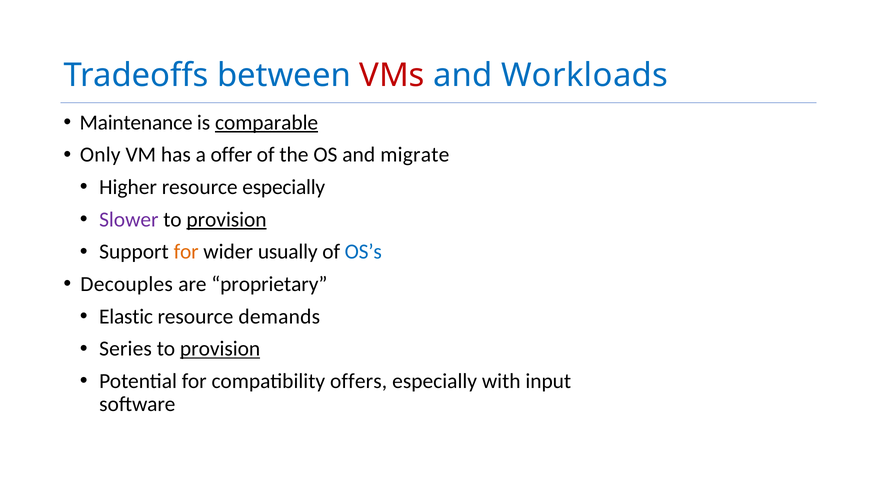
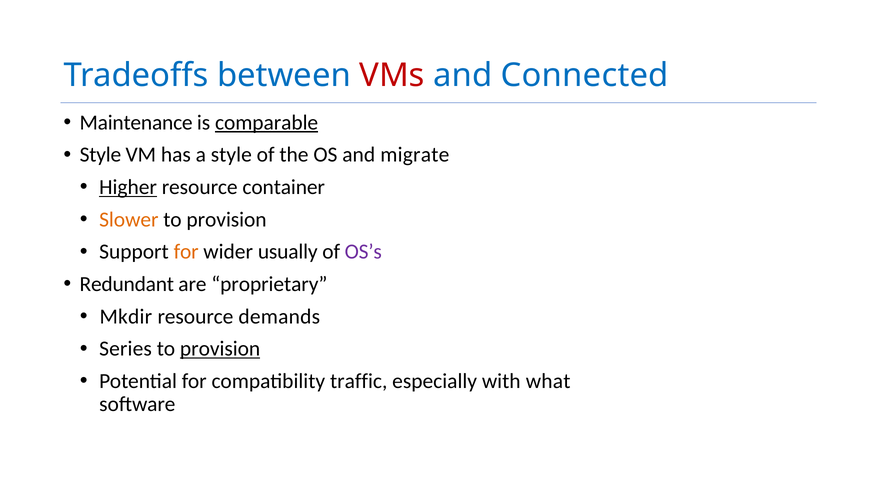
Workloads: Workloads -> Connected (585, 75)
Only: Only -> Style (100, 155)
a offer: offer -> style (231, 155)
Higher underline: none -> present (128, 187)
resource especially: especially -> container (284, 187)
Slower colour: purple -> orange (129, 220)
provision underline: present -> none (227, 220)
OS’s colour: blue -> purple (363, 252)
Decouples: Decouples -> Redundant (127, 284)
Elastic: Elastic -> Mkdir (126, 317)
offers: offers -> traffic (359, 381)
input: input -> what (548, 381)
